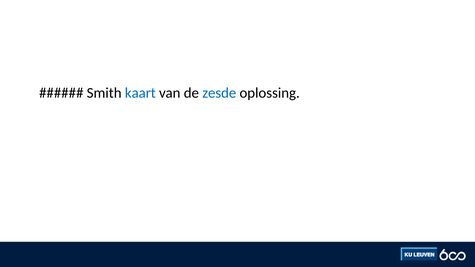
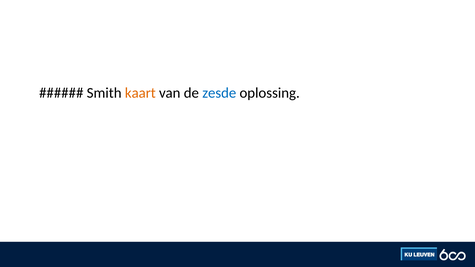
kaart colour: blue -> orange (140, 93)
